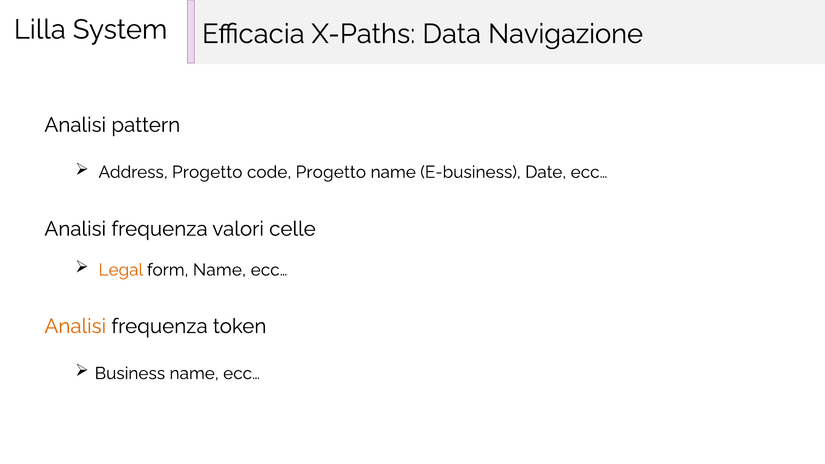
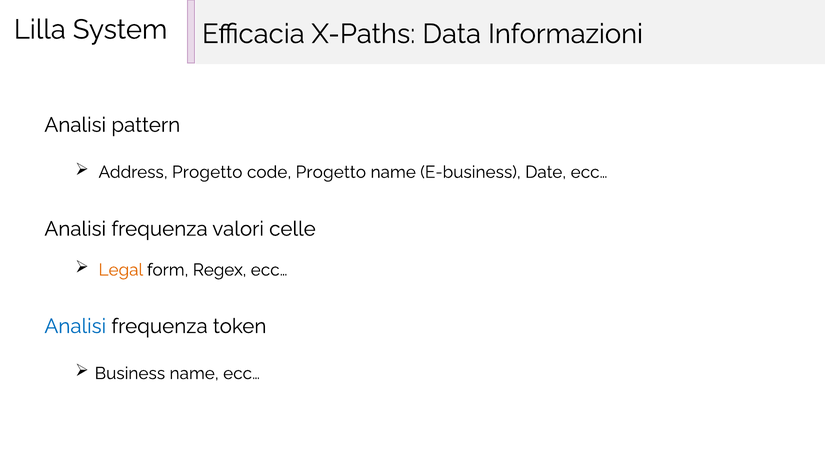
Navigazione: Navigazione -> Informazioni (566, 34)
form Name: Name -> Regex (220, 270)
Analisi colour: orange -> blue (75, 326)
